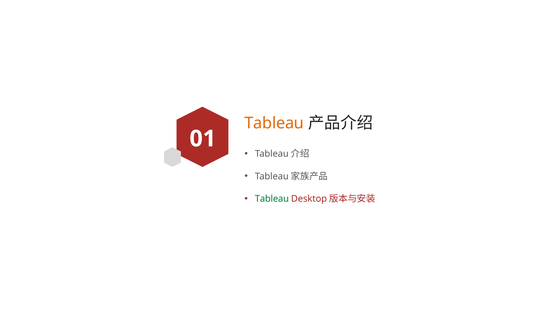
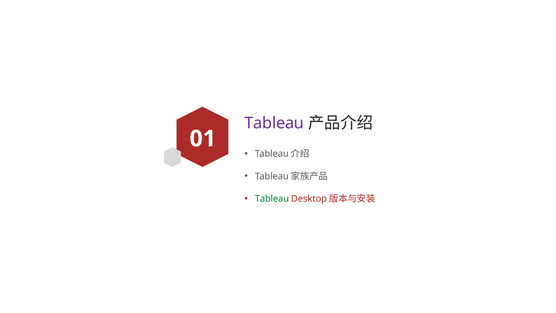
Tableau colour: orange -> purple (274, 123)
